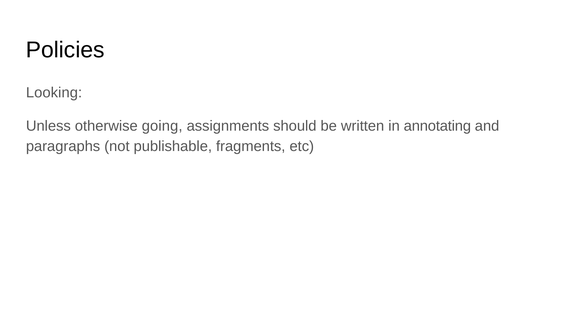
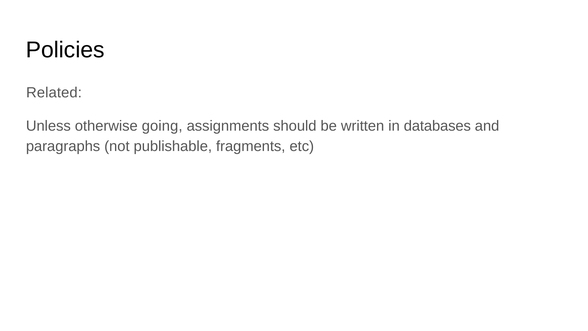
Looking: Looking -> Related (54, 92)
annotating: annotating -> databases (437, 126)
